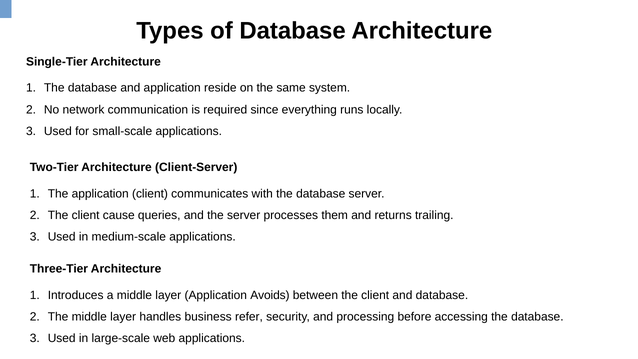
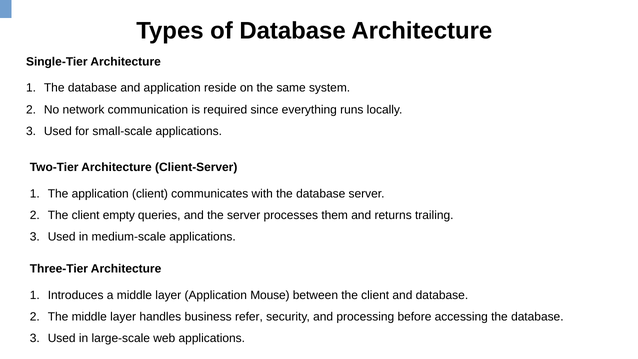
cause: cause -> empty (119, 215)
Avoids: Avoids -> Mouse (270, 295)
